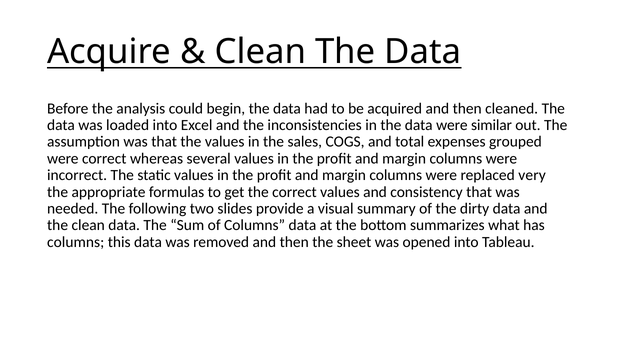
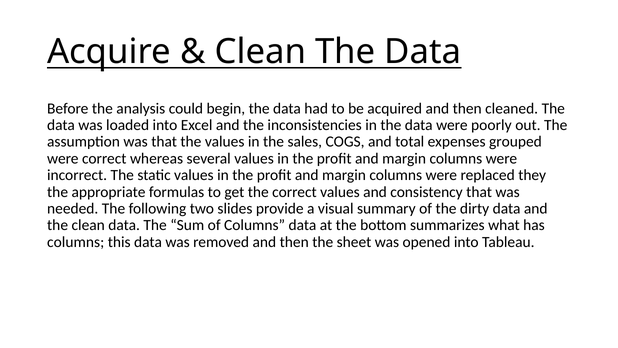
similar: similar -> poorly (491, 125)
very: very -> they (532, 175)
